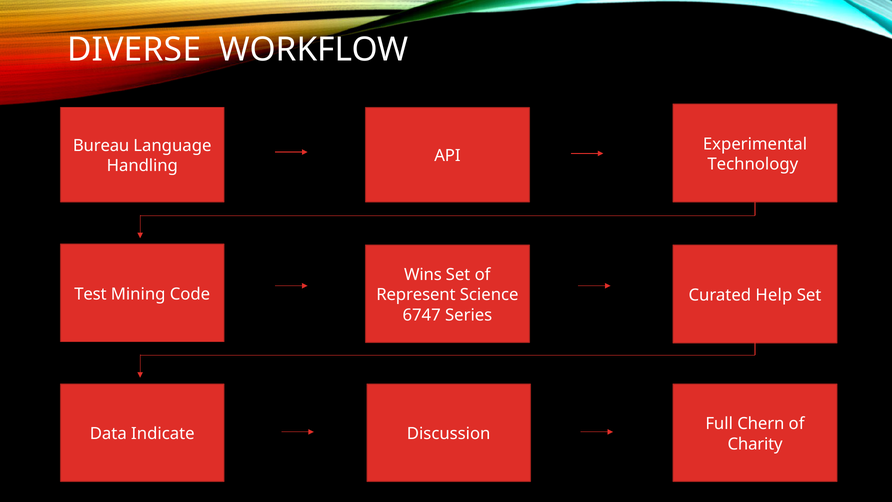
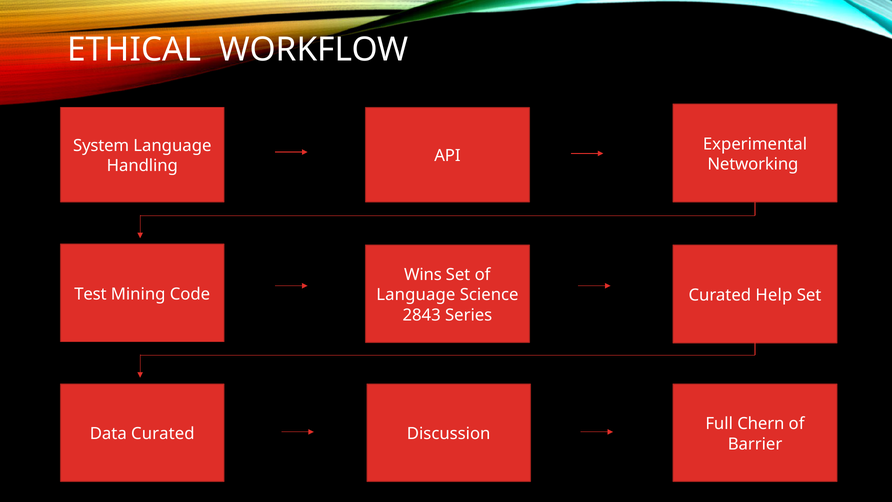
DIVERSE: DIVERSE -> ETHICAL (134, 50)
Bureau: Bureau -> System (101, 146)
Technology: Technology -> Networking (753, 164)
Represent: Represent -> Language (416, 295)
6747: 6747 -> 2843 (422, 315)
Data Indicate: Indicate -> Curated (163, 434)
Charity: Charity -> Barrier (755, 444)
